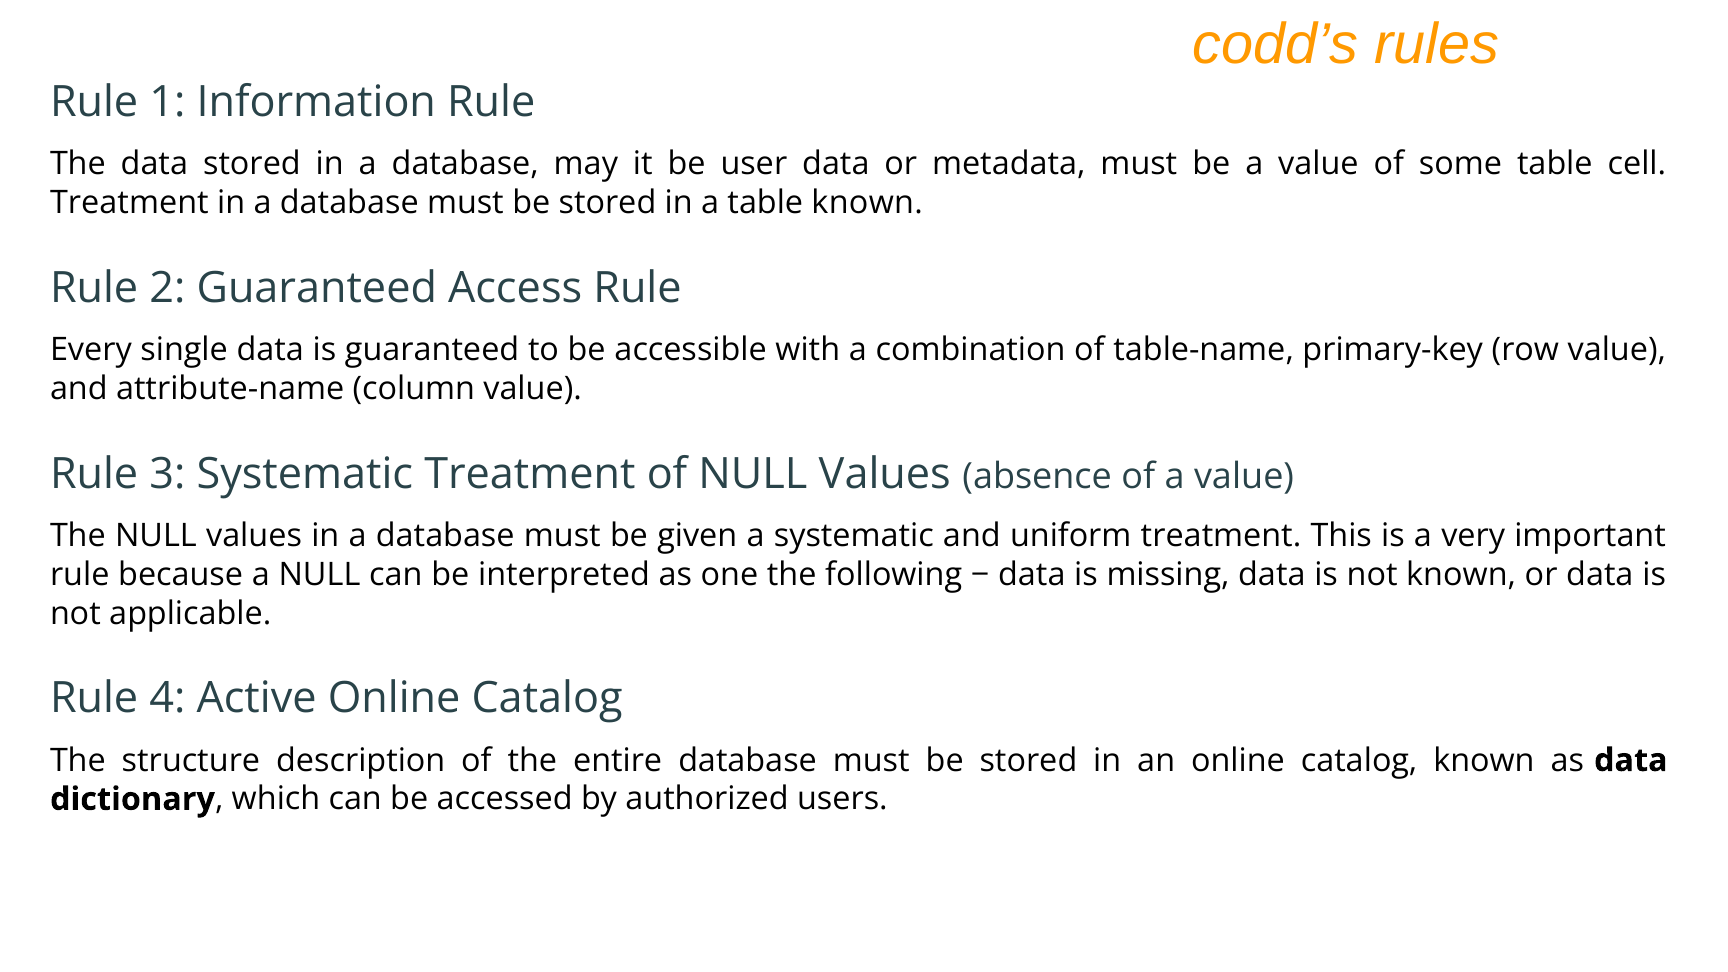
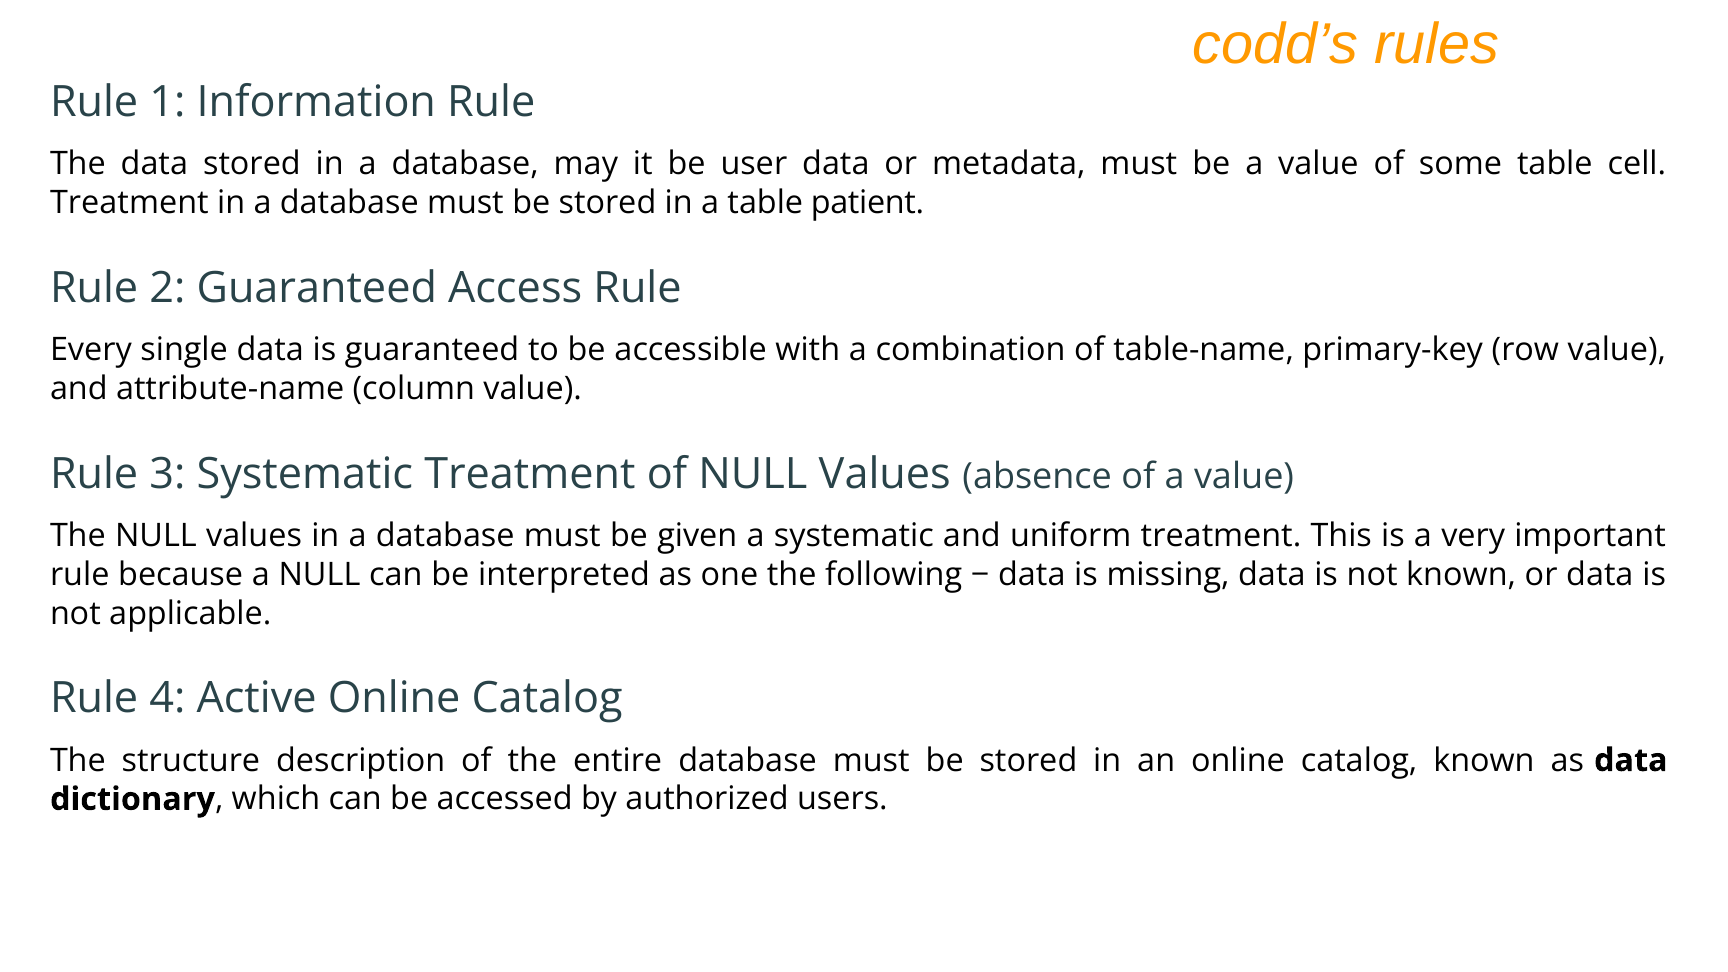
table known: known -> patient (867, 203)
